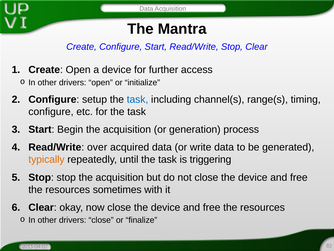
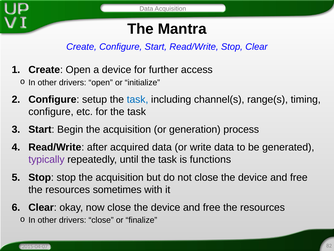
over: over -> after (97, 147)
typically colour: orange -> purple (46, 159)
triggering: triggering -> functions (210, 159)
